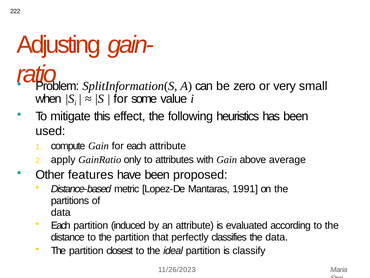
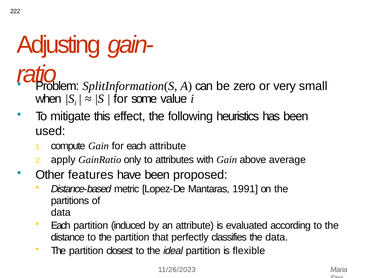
classify: classify -> flexible (249, 250)
